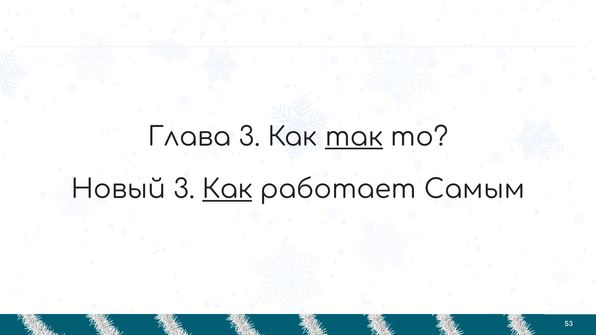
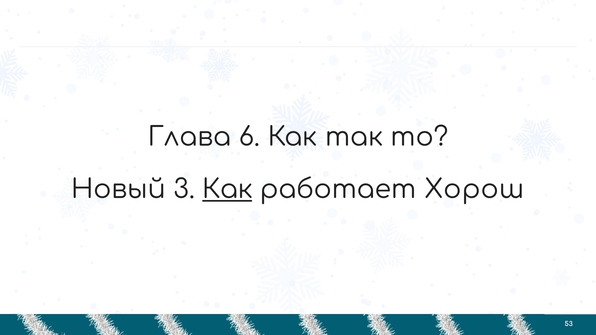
Глава 3: 3 -> 6 (249, 137)
так underline: present -> none (354, 137)
Самым: Самым -> Хорош (474, 189)
